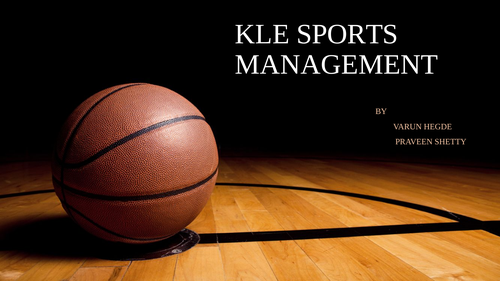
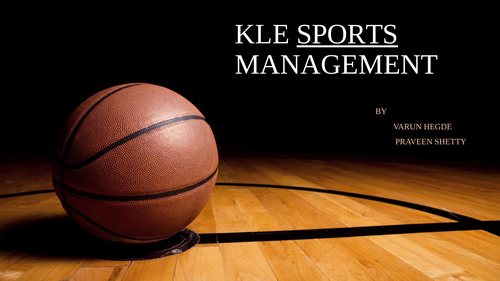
SPORTS underline: none -> present (347, 34)
